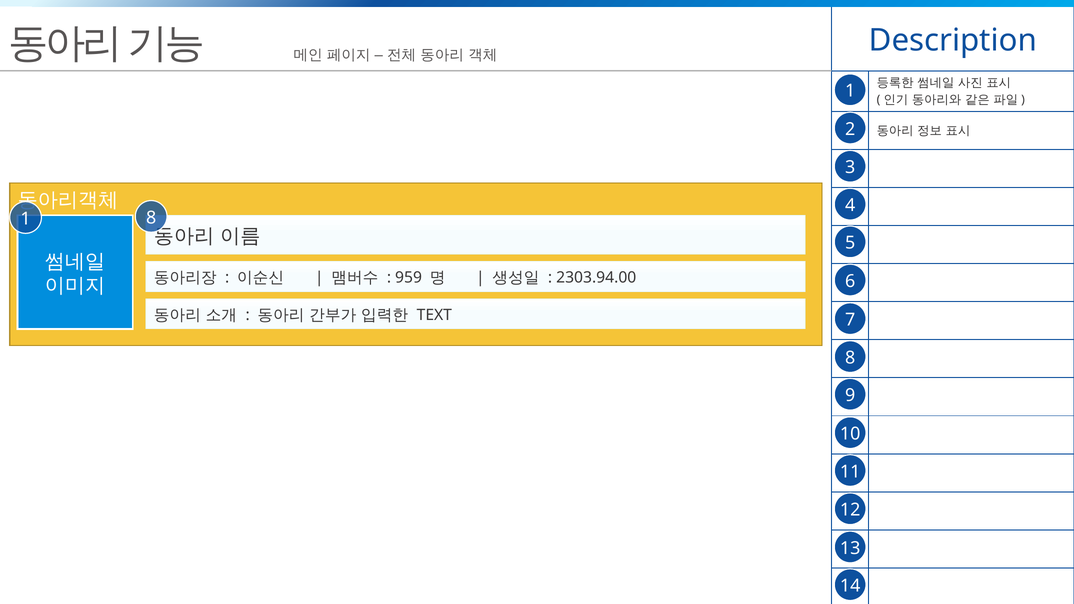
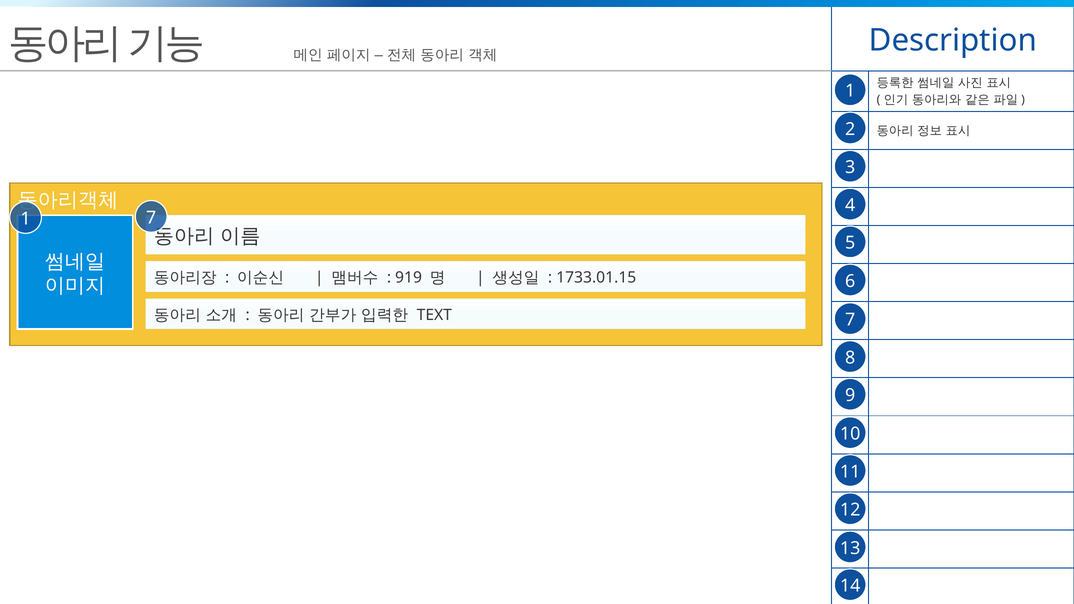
1 8: 8 -> 7 (151, 218)
959: 959 -> 919 (409, 278)
2303.94.00: 2303.94.00 -> 1733.01.15 (596, 278)
